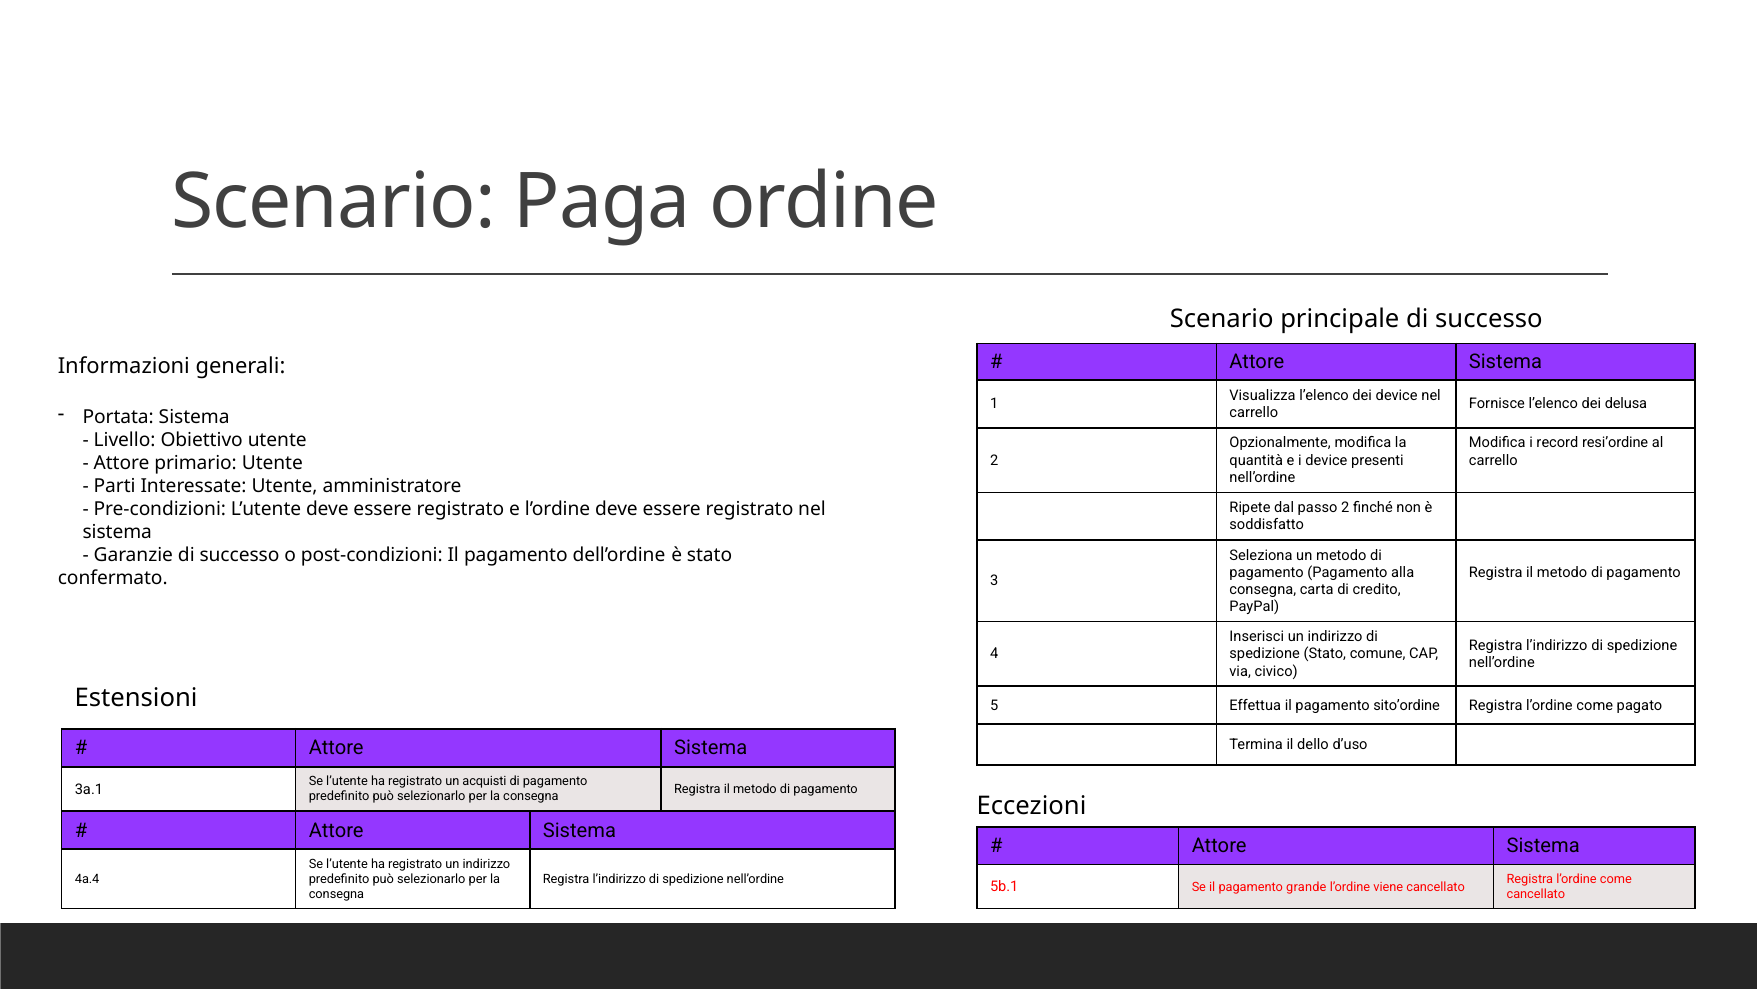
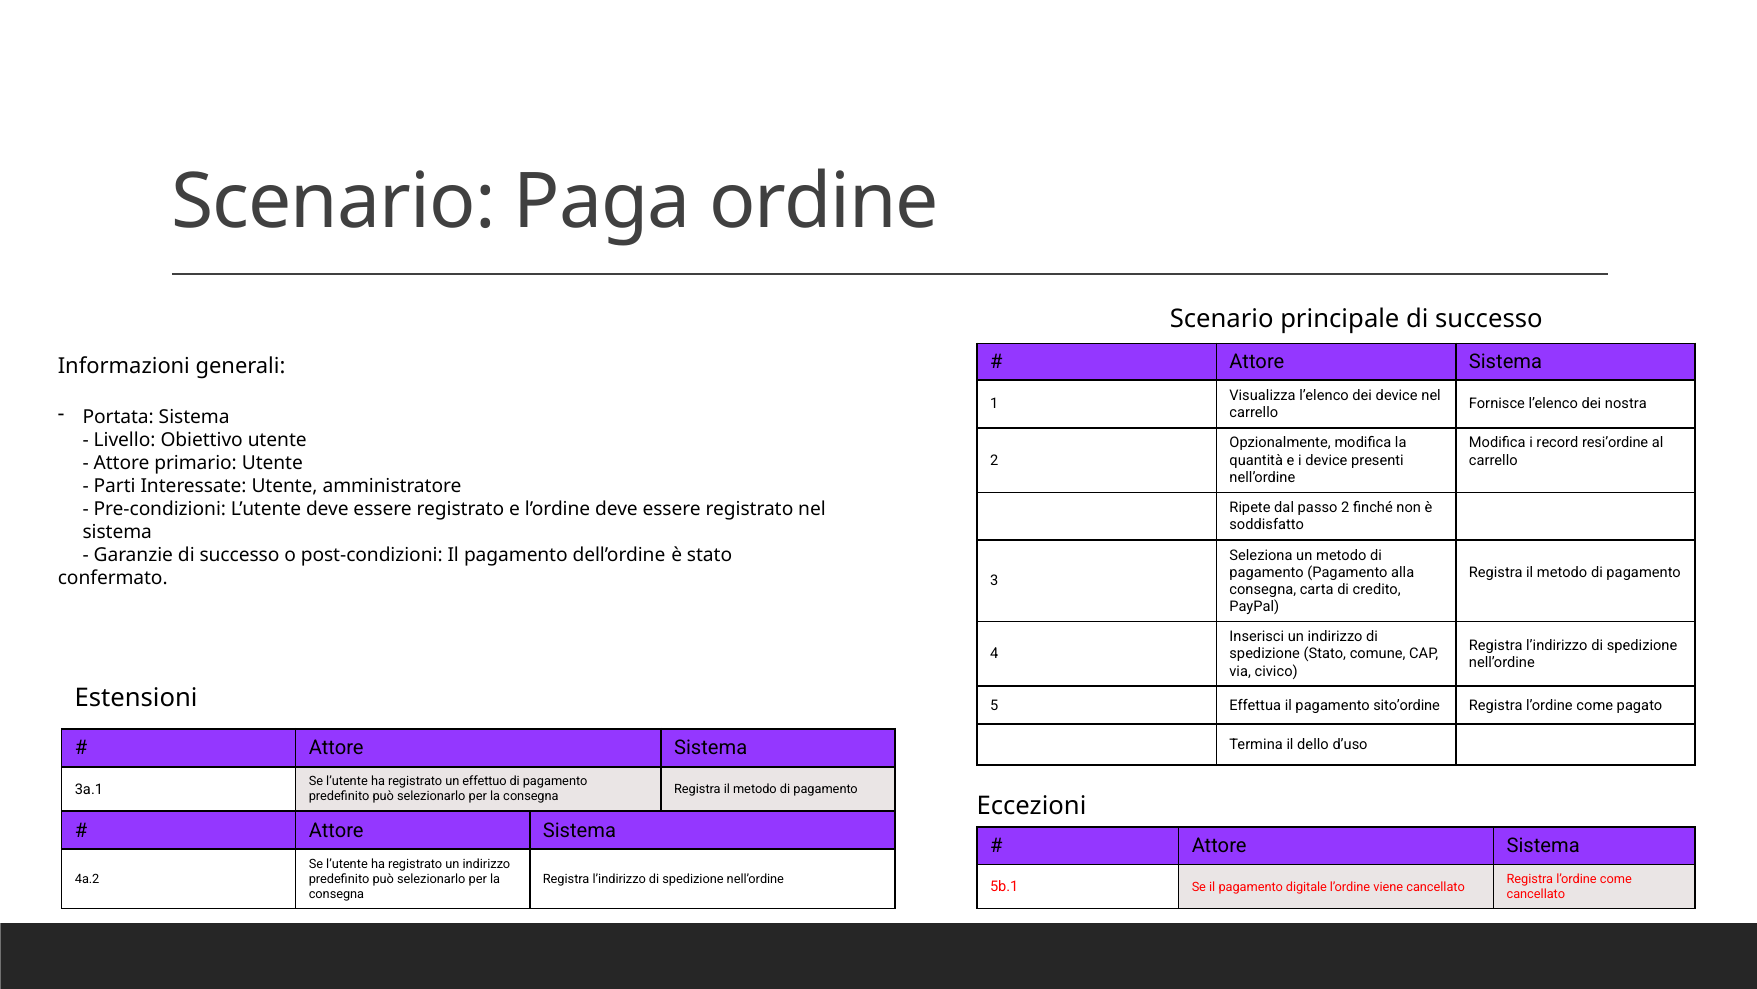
delusa: delusa -> nostra (1626, 404)
acquisti: acquisti -> effettuo (484, 781)
4a.4: 4a.4 -> 4a.2 (87, 878)
grande: grande -> digitale (1306, 886)
